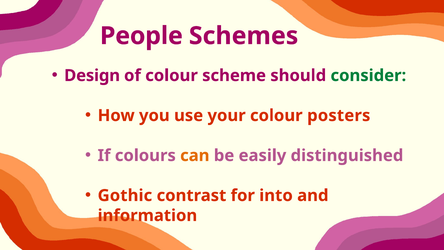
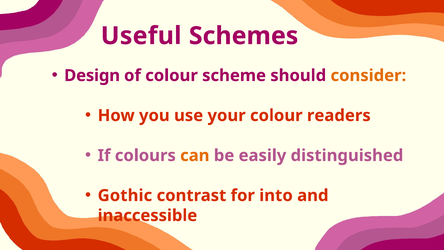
People: People -> Useful (141, 36)
consider colour: green -> orange (368, 75)
posters: posters -> readers (339, 115)
information: information -> inaccessible (147, 215)
